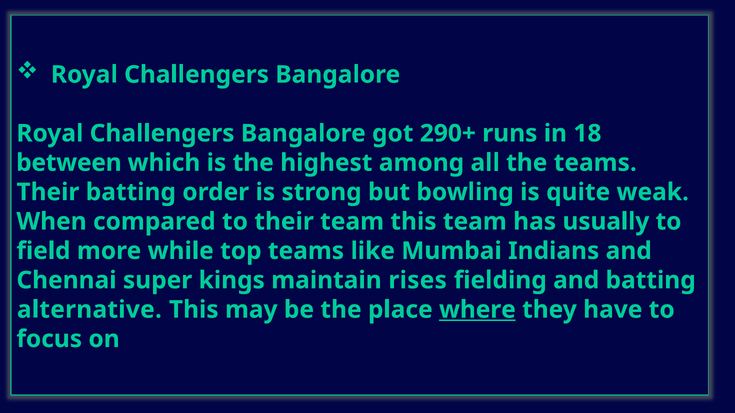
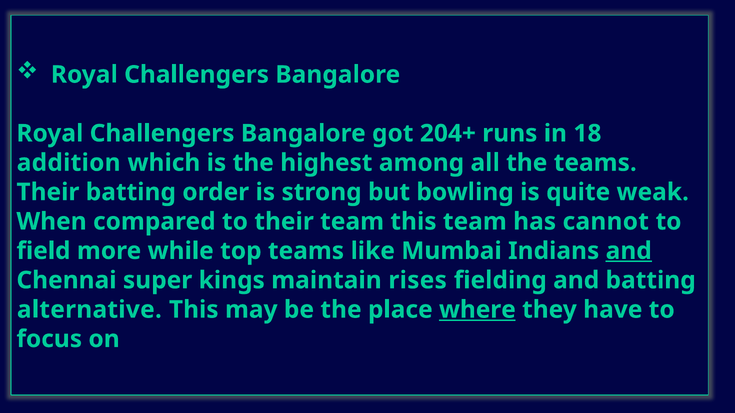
290+: 290+ -> 204+ (448, 134)
between: between -> addition (69, 163)
usually: usually -> cannot (606, 222)
and underline: none -> present (629, 251)
